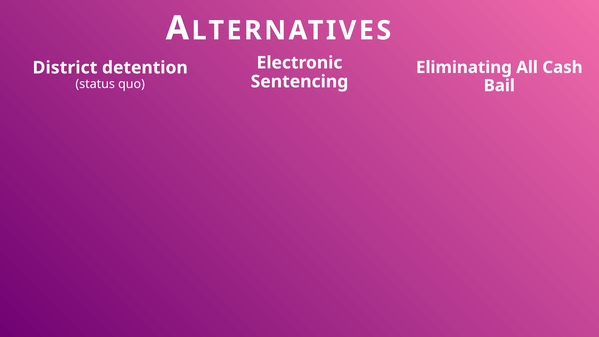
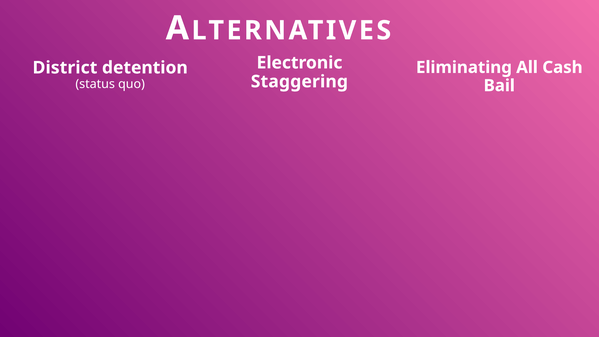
Sentencing: Sentencing -> Staggering (299, 82)
